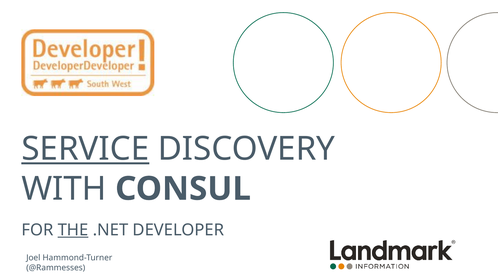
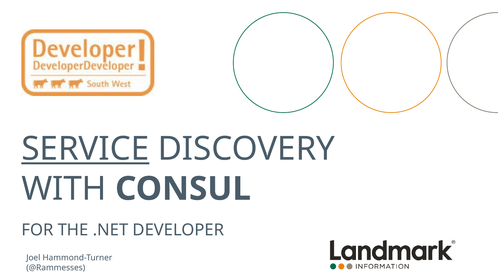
THE underline: present -> none (73, 230)
